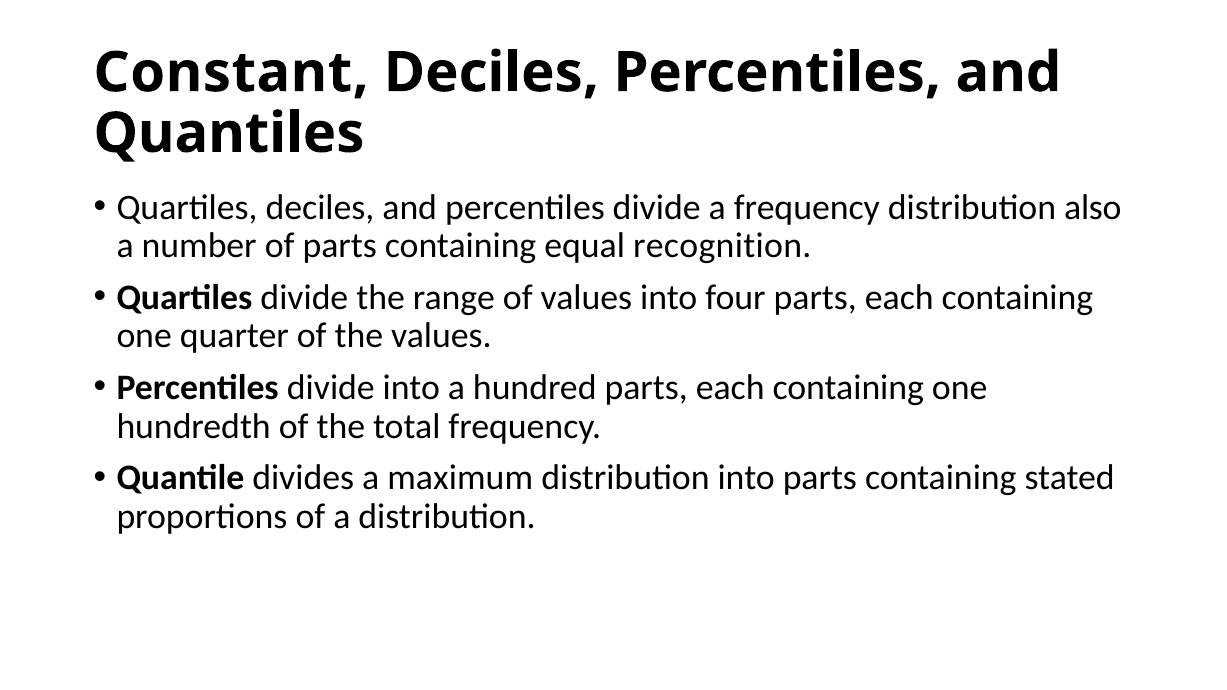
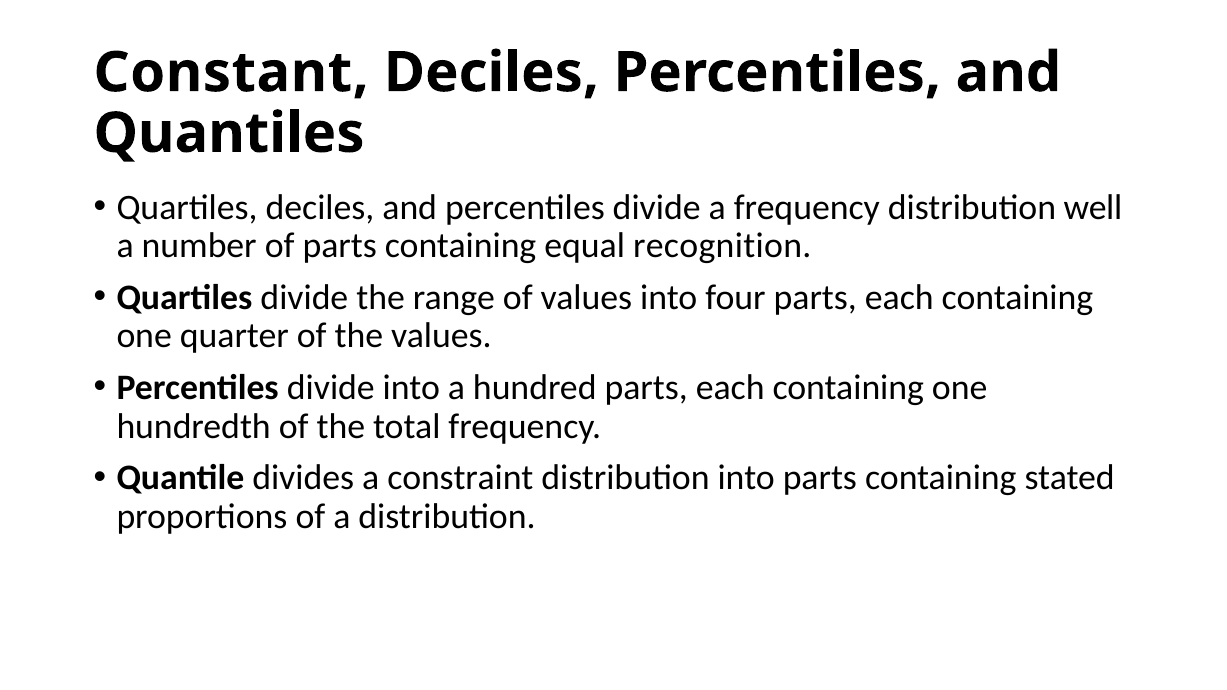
also: also -> well (1093, 207)
maximum: maximum -> constraint (460, 478)
